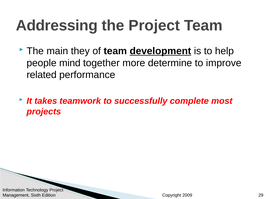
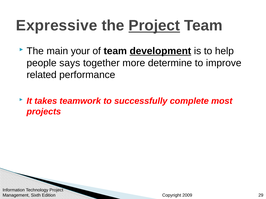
Addressing: Addressing -> Expressive (57, 26)
Project underline: none -> present (154, 26)
they: they -> your (80, 51)
mind: mind -> says (70, 63)
